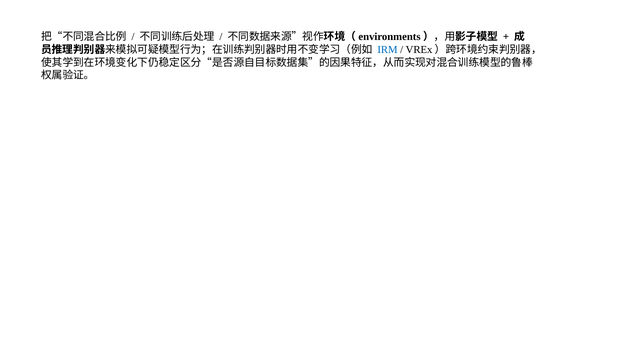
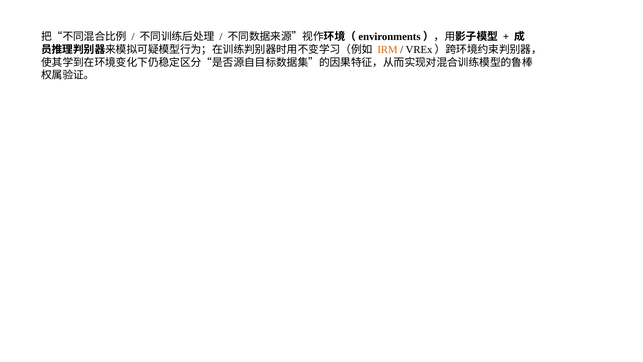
IRM colour: blue -> orange (388, 50)
